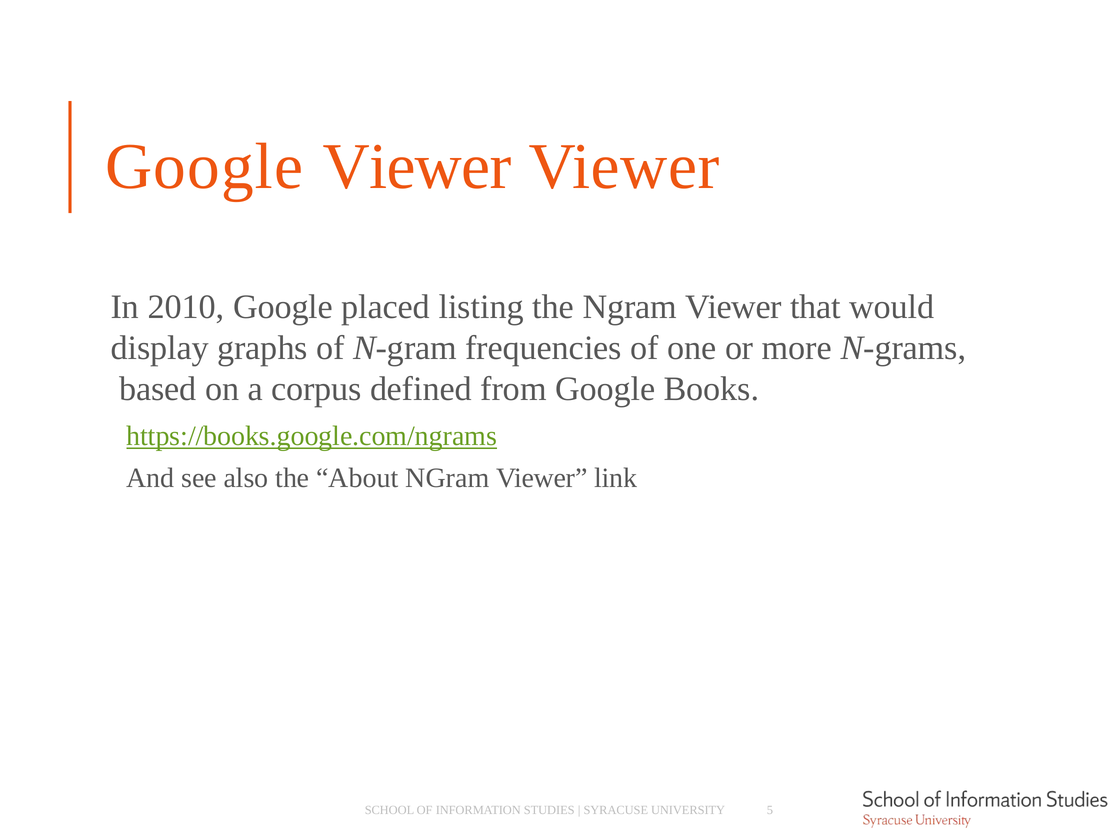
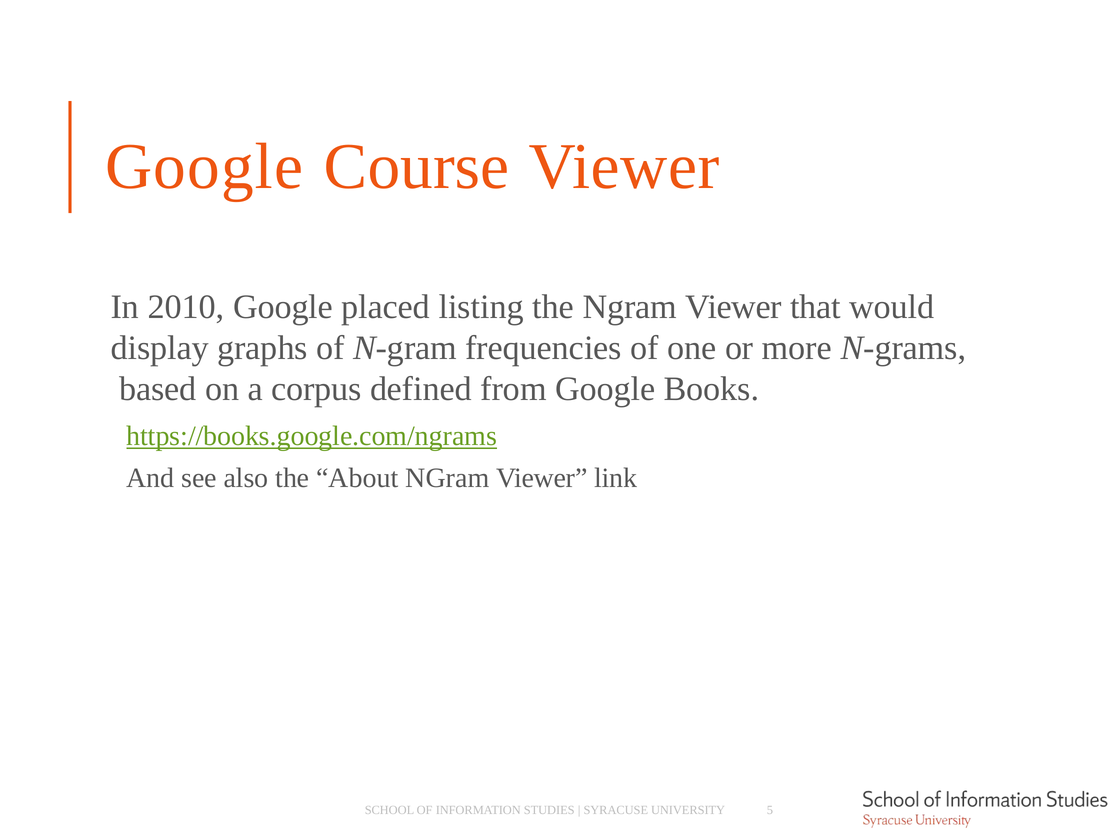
Google Viewer: Viewer -> Course (417, 167)
